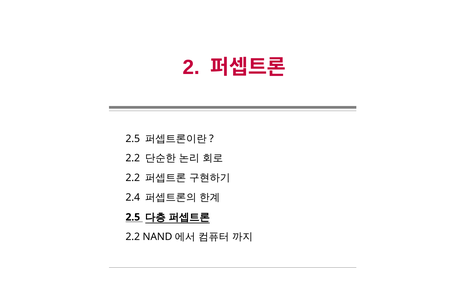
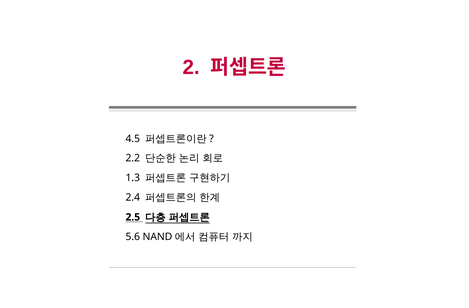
2.5: 2.5 -> 4.5 (133, 139)
2.2: 2.2 -> 1.3 (133, 178)
2.2: 2.2 -> 5.6 (133, 237)
